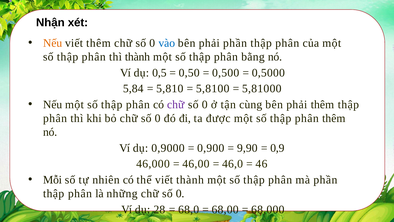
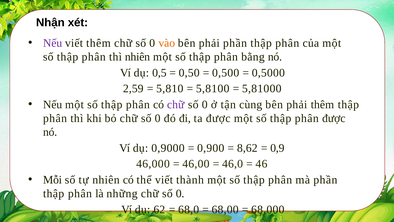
Nếu colour: orange -> purple (53, 43)
vào colour: blue -> orange (167, 43)
thì thành: thành -> nhiên (137, 57)
5,84: 5,84 -> 2,59 (133, 88)
phân thêm: thêm -> được (334, 118)
9,90: 9,90 -> 8,62 (247, 148)
28: 28 -> 62 (159, 209)
